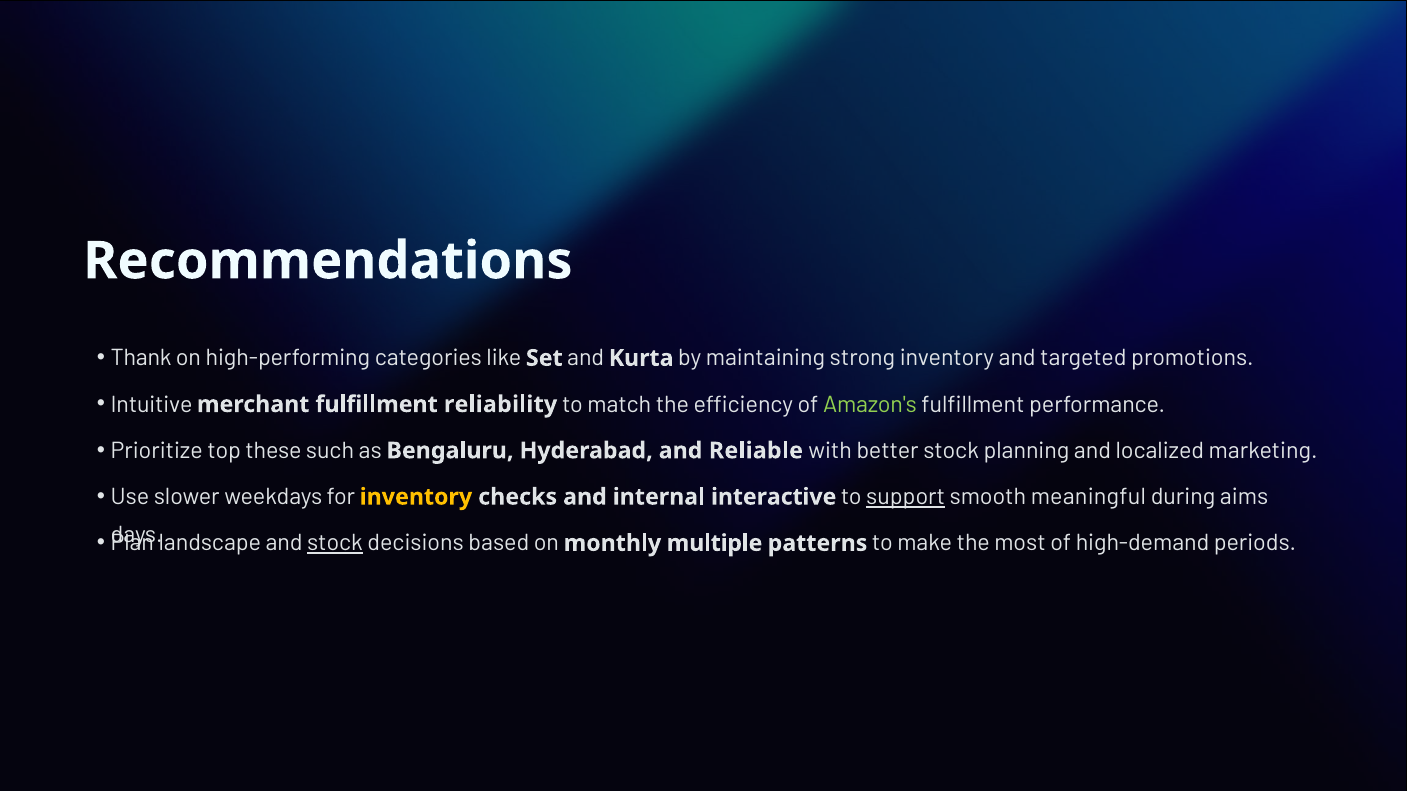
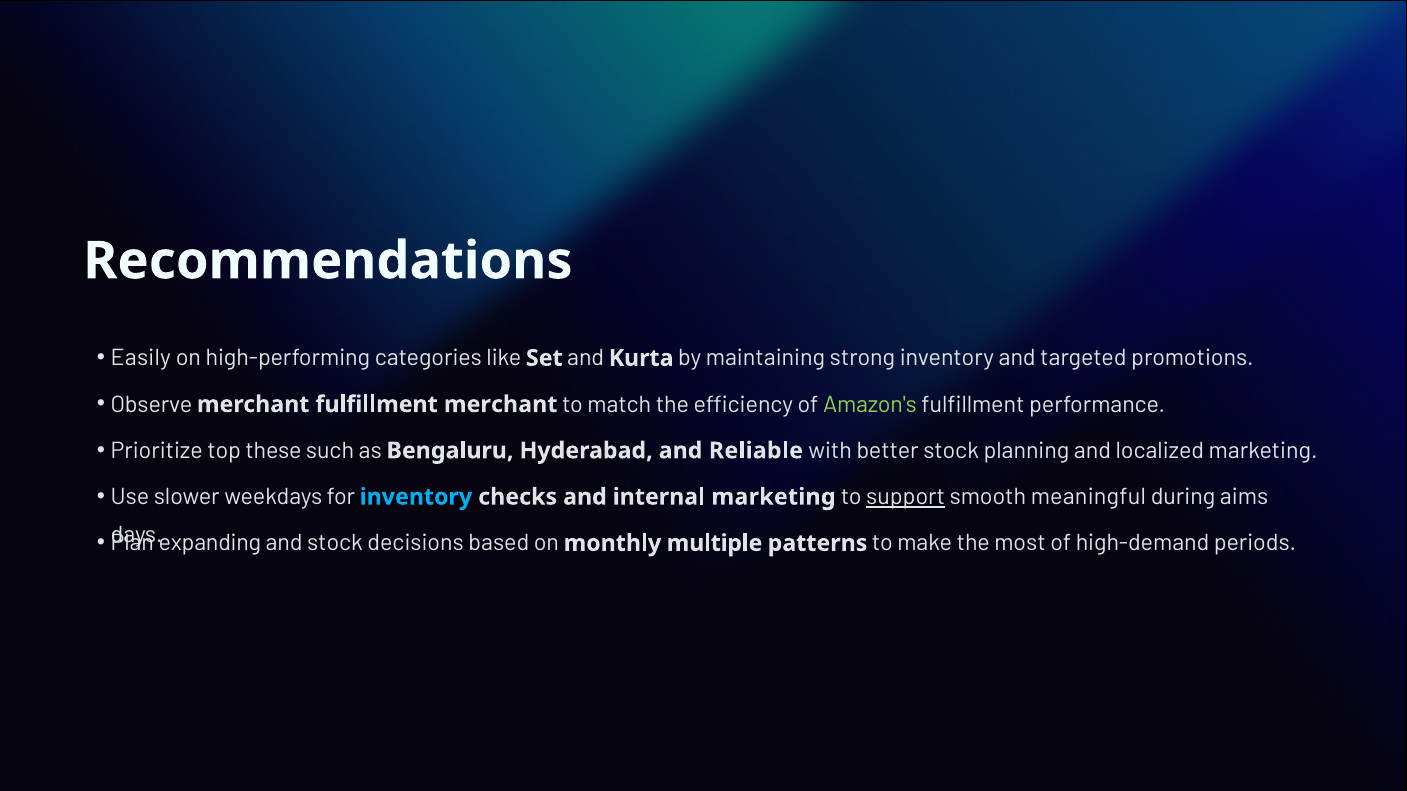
Thank: Thank -> Easily (141, 358)
Intuitive: Intuitive -> Observe (152, 405)
fulfillment reliability: reliability -> merchant (501, 405)
inventory colour: yellow -> light blue (416, 497)
internal interactive: interactive -> marketing (774, 497)
landscape: landscape -> expanding (210, 543)
stock underline: present -> none (335, 543)
